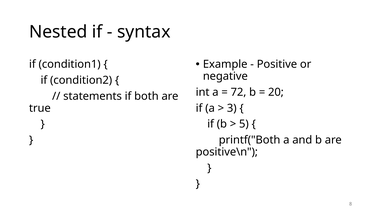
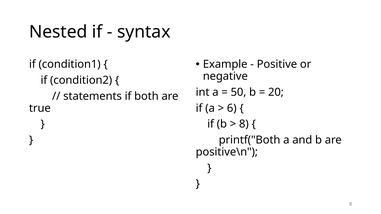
72: 72 -> 50 (238, 92)
3: 3 -> 6 (232, 108)
5: 5 -> 8 (244, 124)
